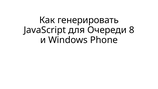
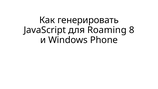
Очереди: Очереди -> Roaming (107, 30)
